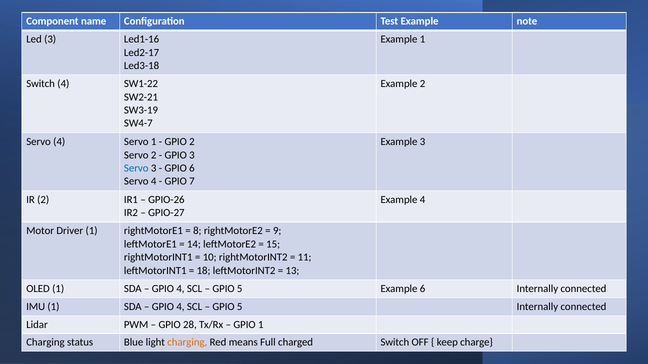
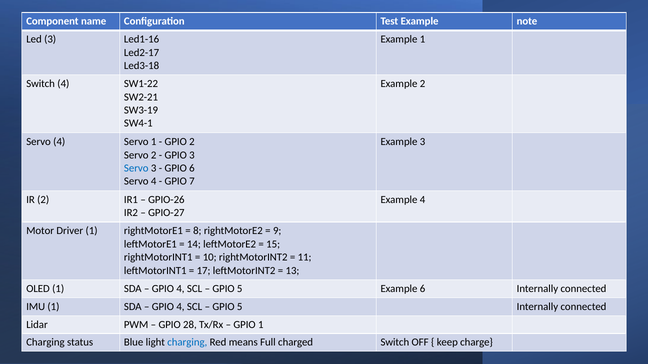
SW4-7: SW4-7 -> SW4-1 (138, 124)
18: 18 -> 17 (204, 271)
charging colour: orange -> blue (187, 343)
